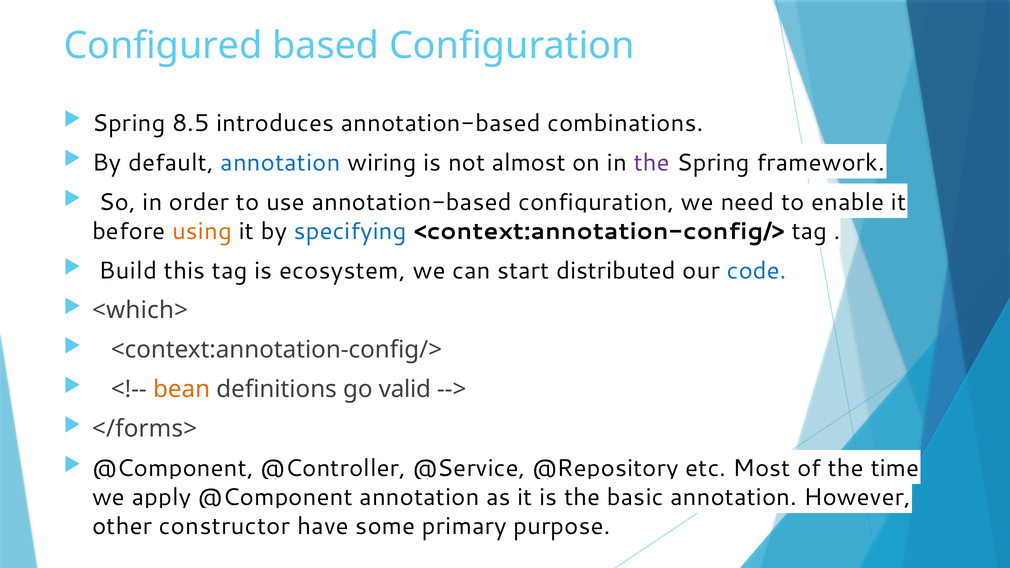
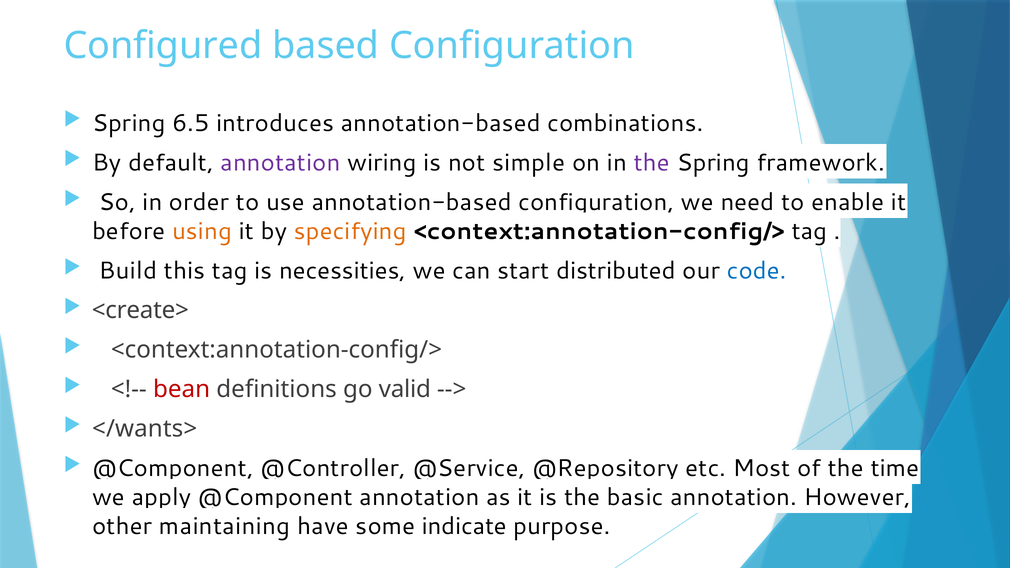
8.5: 8.5 -> 6.5 (191, 123)
annotation colour: blue -> purple (280, 163)
almost: almost -> simple (529, 163)
specifying colour: blue -> orange (350, 231)
ecosystem: ecosystem -> necessities (343, 271)
<which>: <which> -> <create> (140, 310)
bean colour: orange -> red (182, 389)
</forms>: </forms> -> </wants> (145, 429)
constructor: constructor -> maintaining (225, 526)
primary: primary -> indicate (464, 526)
